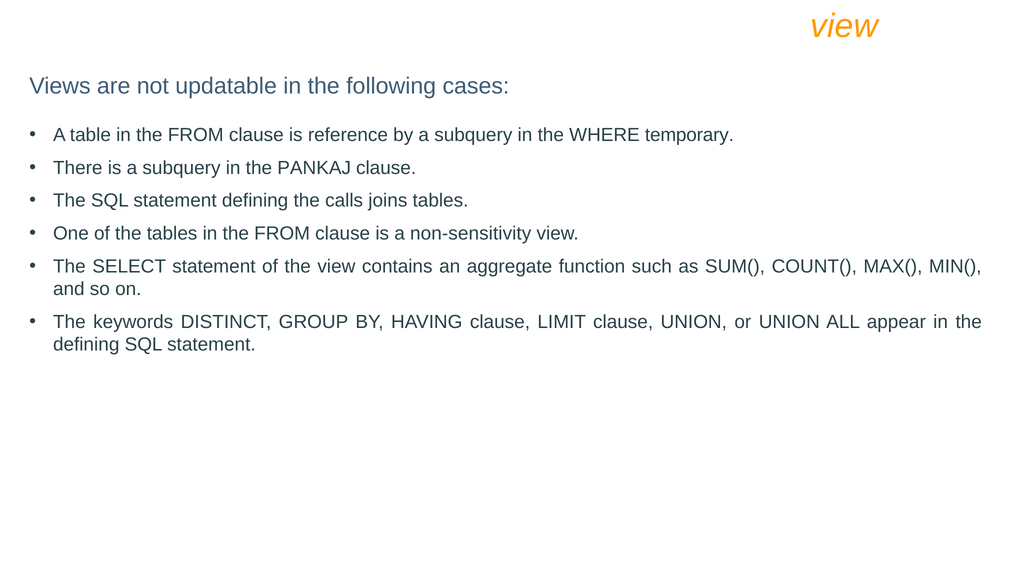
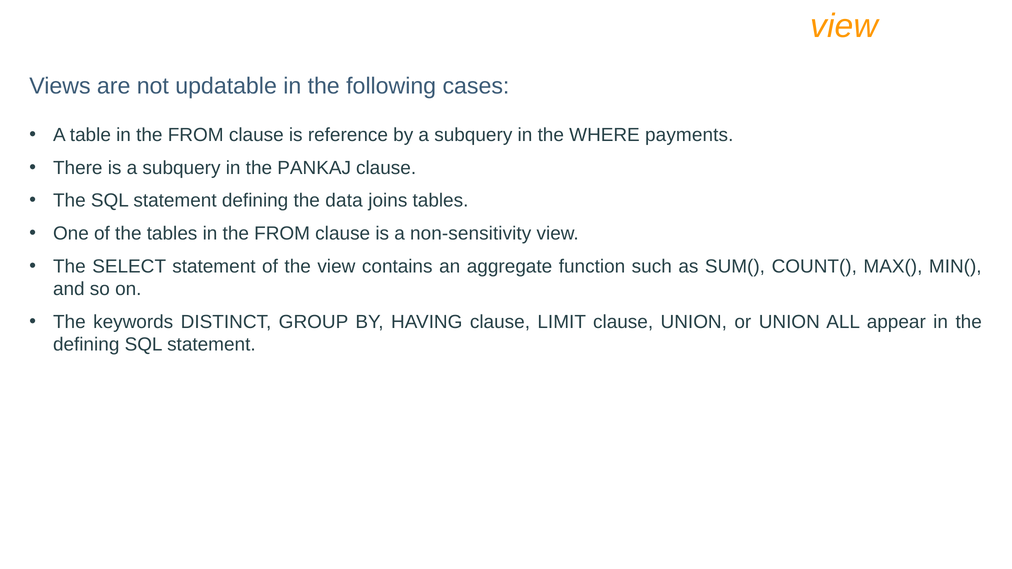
temporary: temporary -> payments (689, 135)
calls: calls -> data (344, 201)
